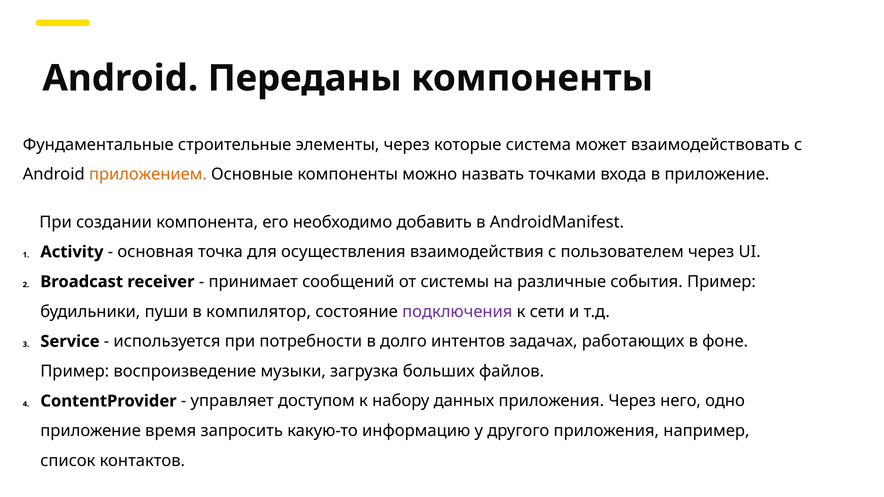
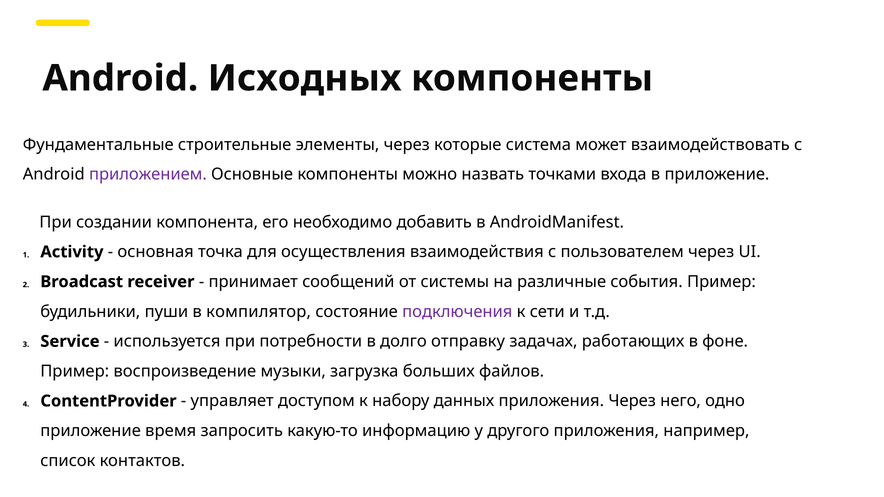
Переданы: Переданы -> Исходных (305, 78)
приложением colour: orange -> purple (148, 174)
интентов: интентов -> отправку (468, 342)
